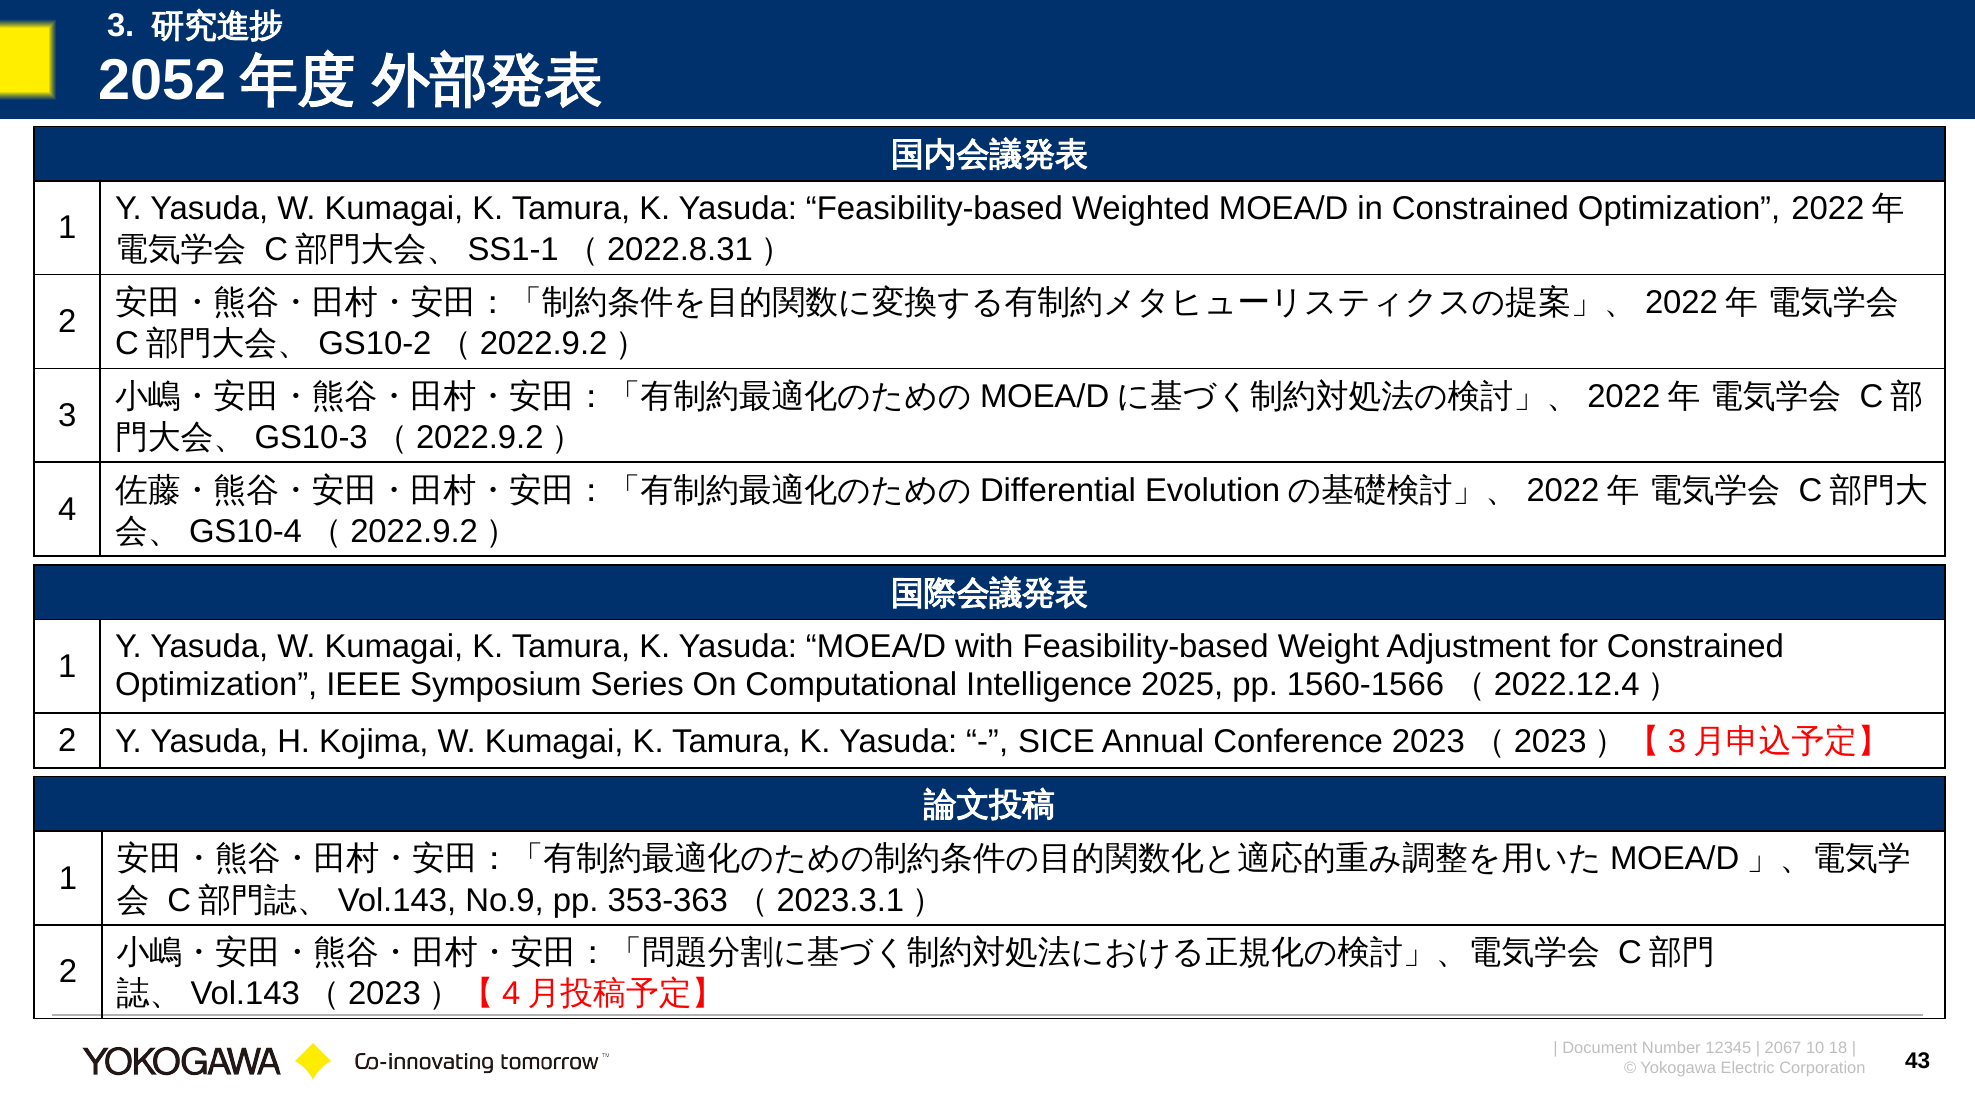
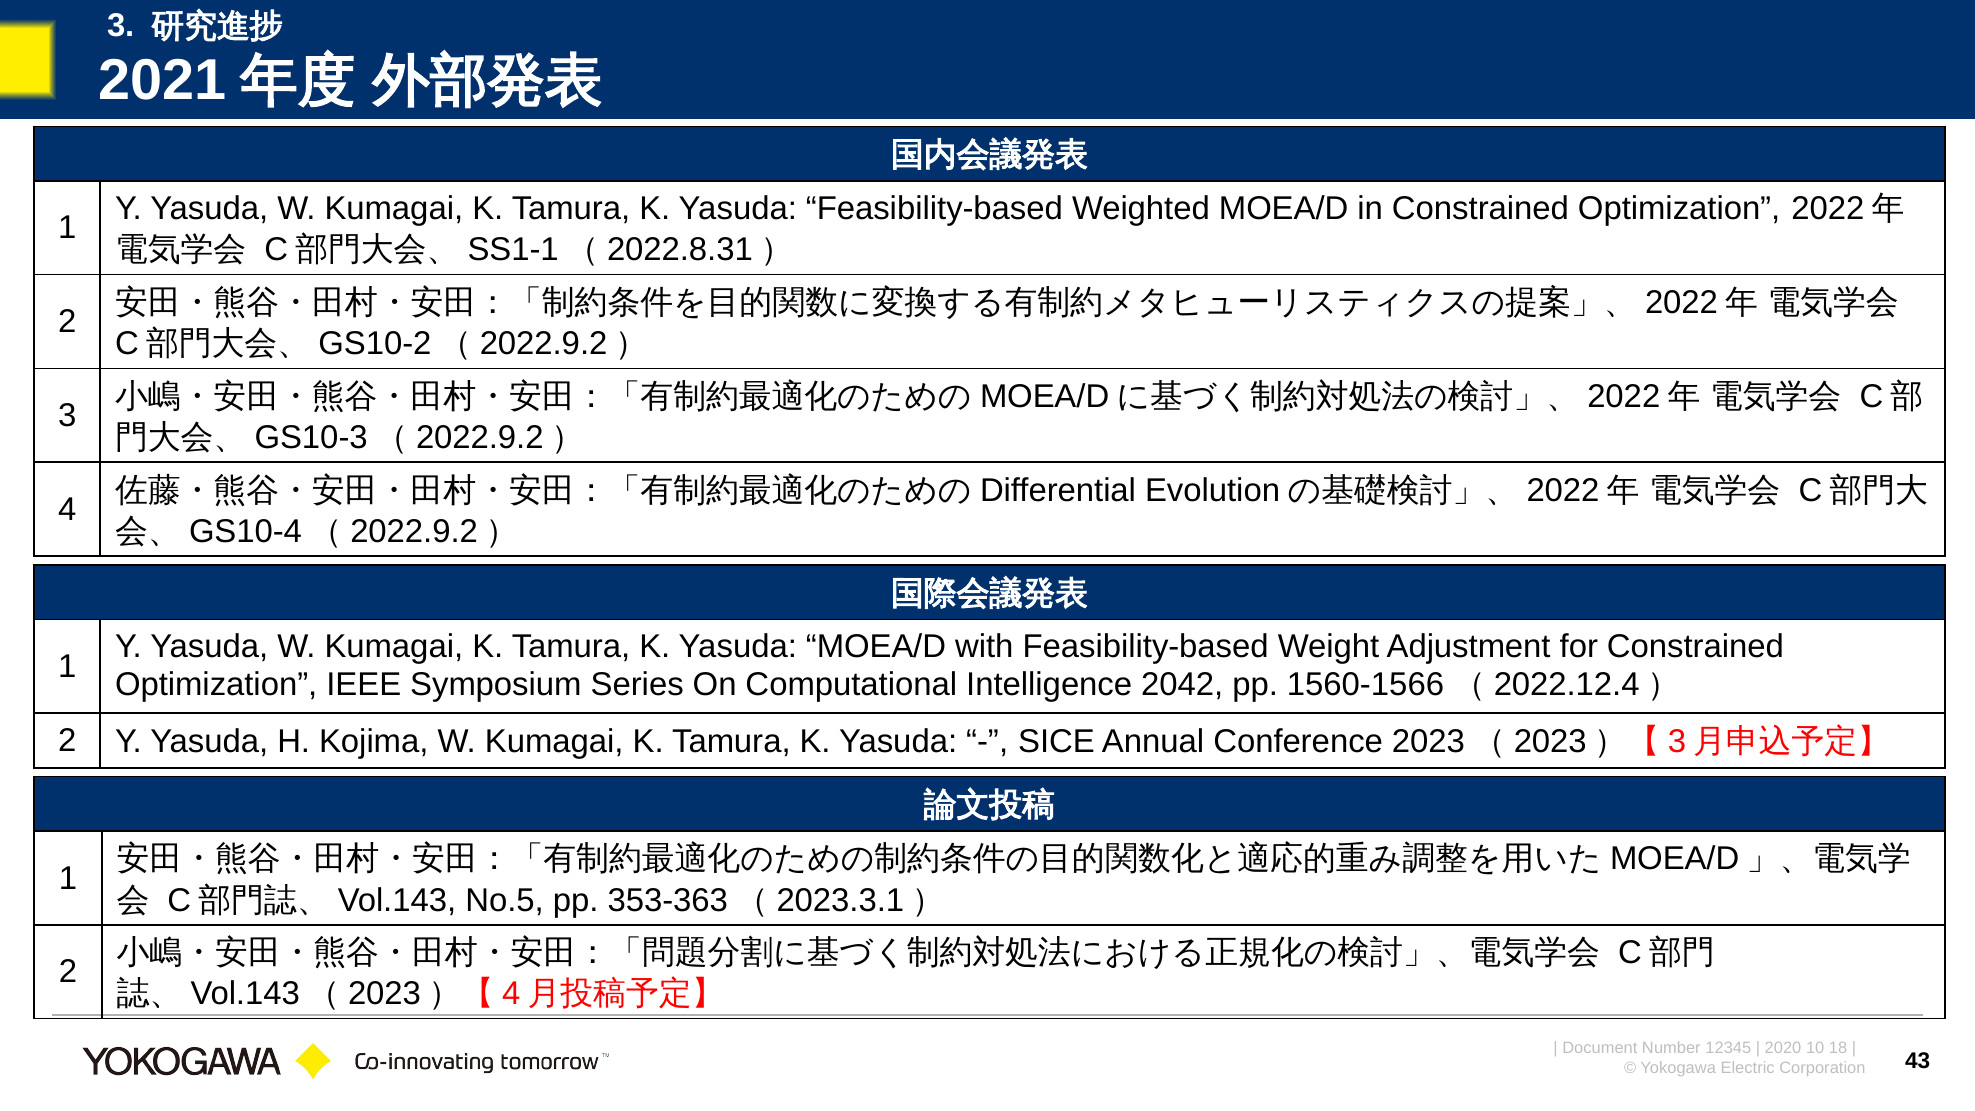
2052: 2052 -> 2021 (163, 81)
2025: 2025 -> 2042 (1182, 685)
No.9: No.9 -> No.5 (505, 900)
2067: 2067 -> 2020 (1783, 1048)
